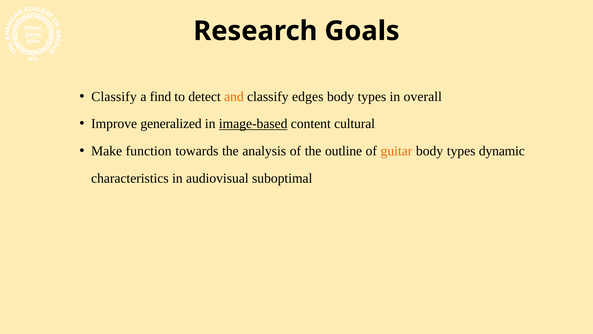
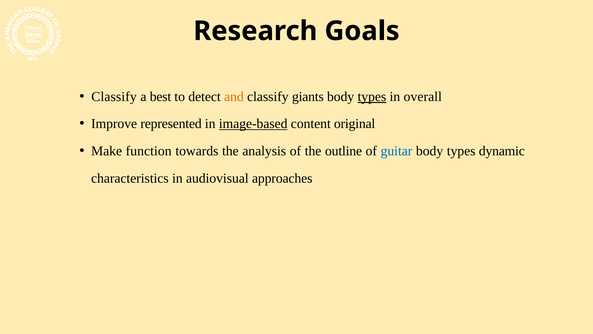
find: find -> best (161, 96)
edges: edges -> giants (308, 96)
types underline: none -> present (372, 96)
generalized: generalized -> represented (171, 124)
cultural: cultural -> original (355, 124)
guitar colour: orange -> blue (396, 151)
suboptimal: suboptimal -> approaches (282, 178)
